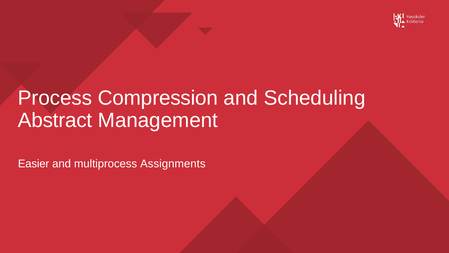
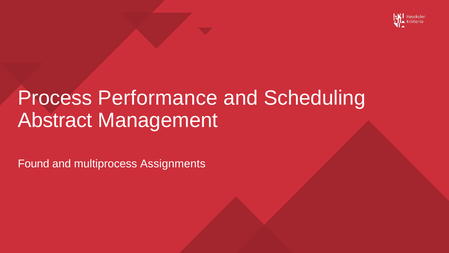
Compression: Compression -> Performance (158, 98)
Easier: Easier -> Found (34, 163)
